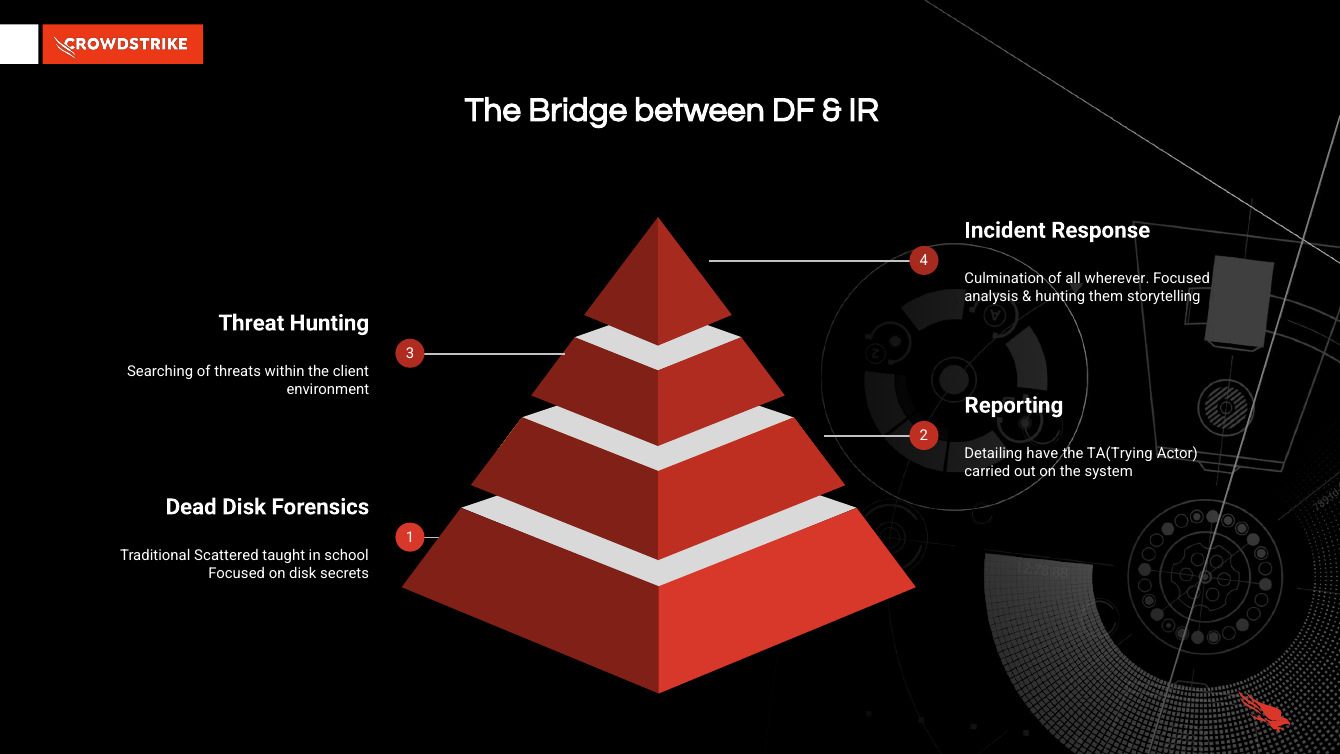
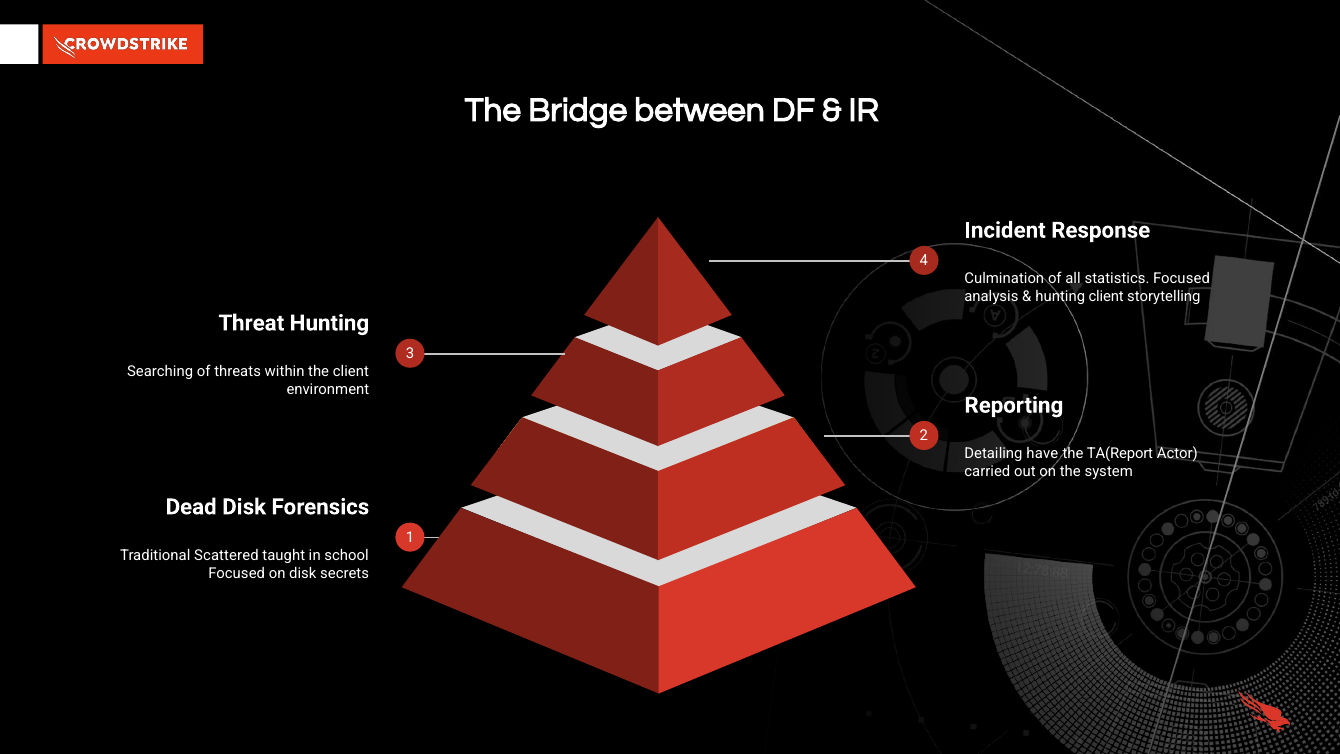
wherever: wherever -> statistics (1117, 279)
hunting them: them -> client (1106, 297)
TA(Trying: TA(Trying -> TA(Report (1120, 454)
